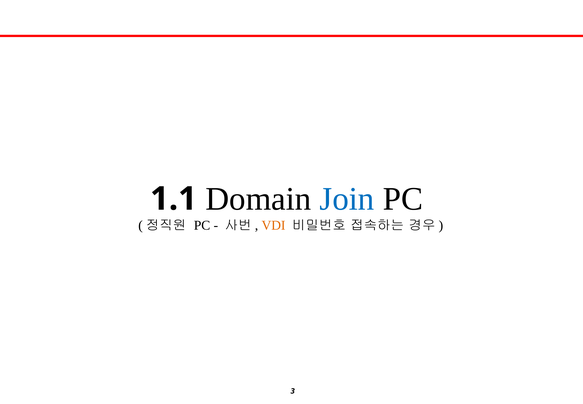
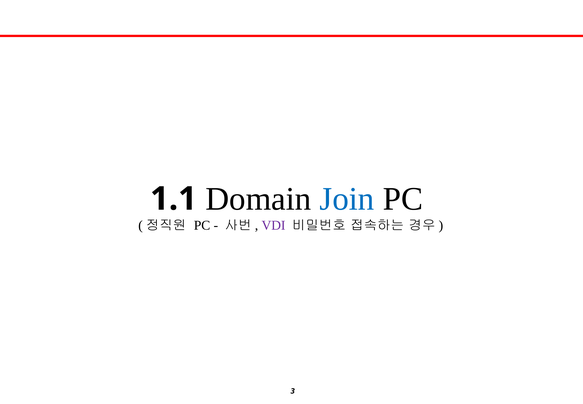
VDI colour: orange -> purple (274, 225)
